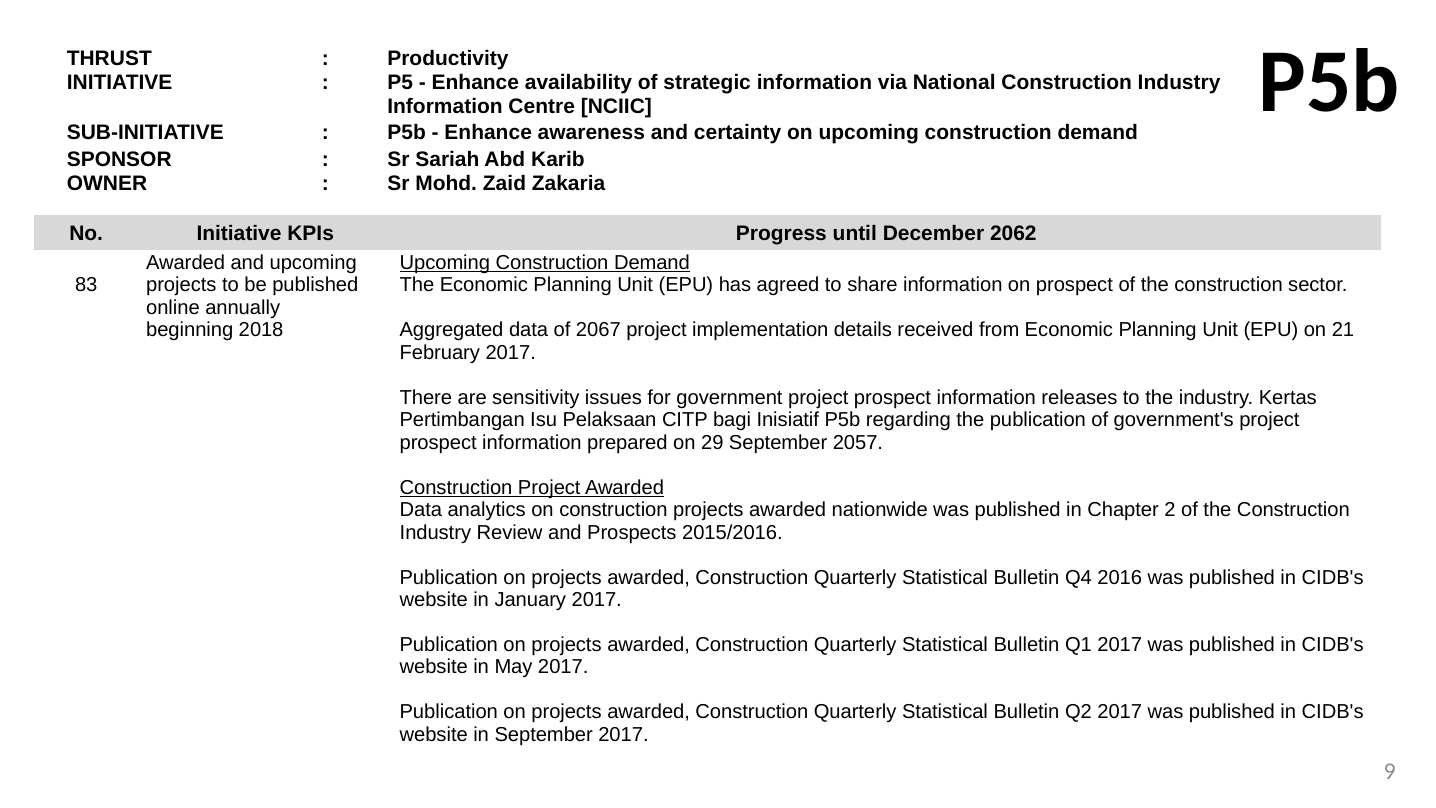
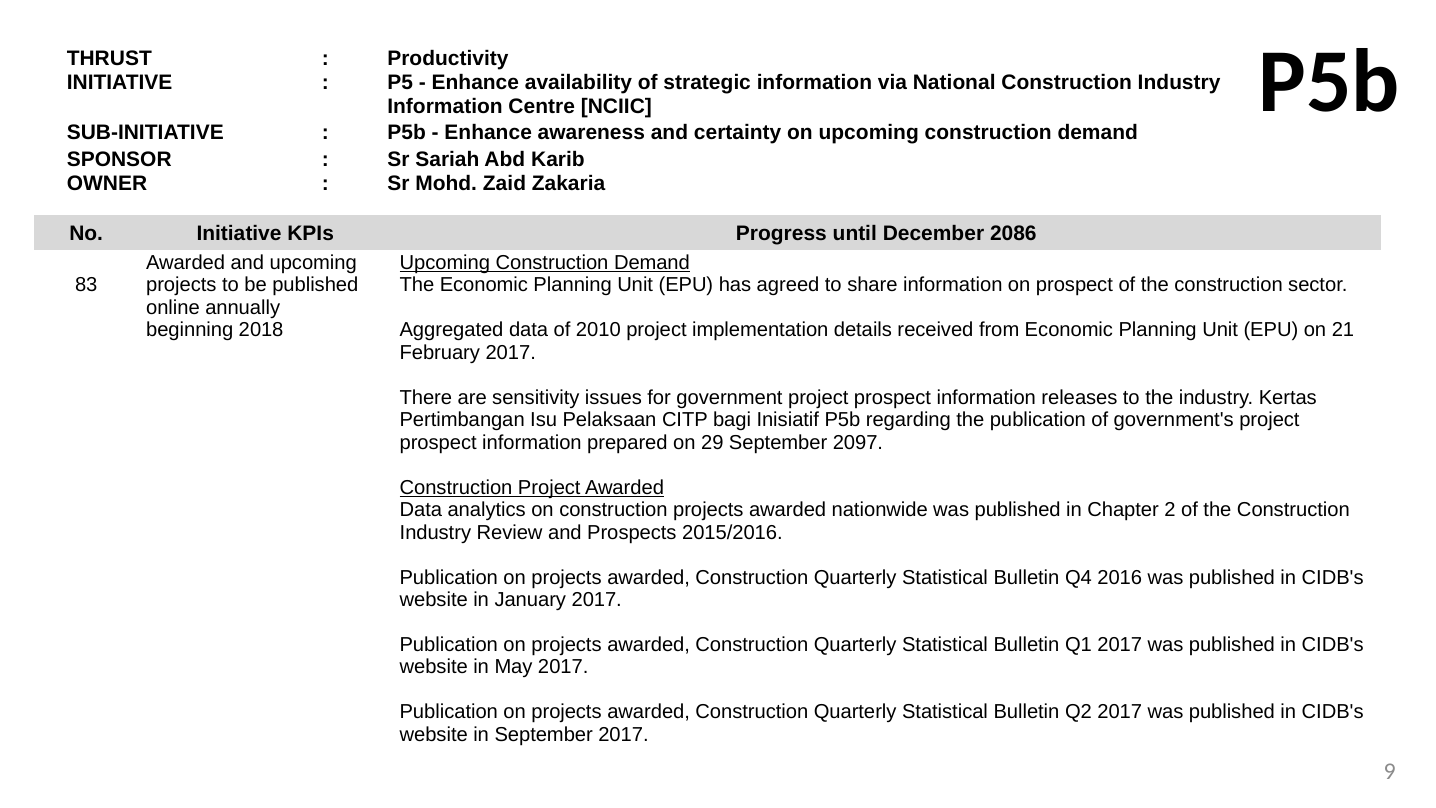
2062: 2062 -> 2086 (1013, 233)
2067: 2067 -> 2010 (598, 330)
2057: 2057 -> 2097 (858, 442)
